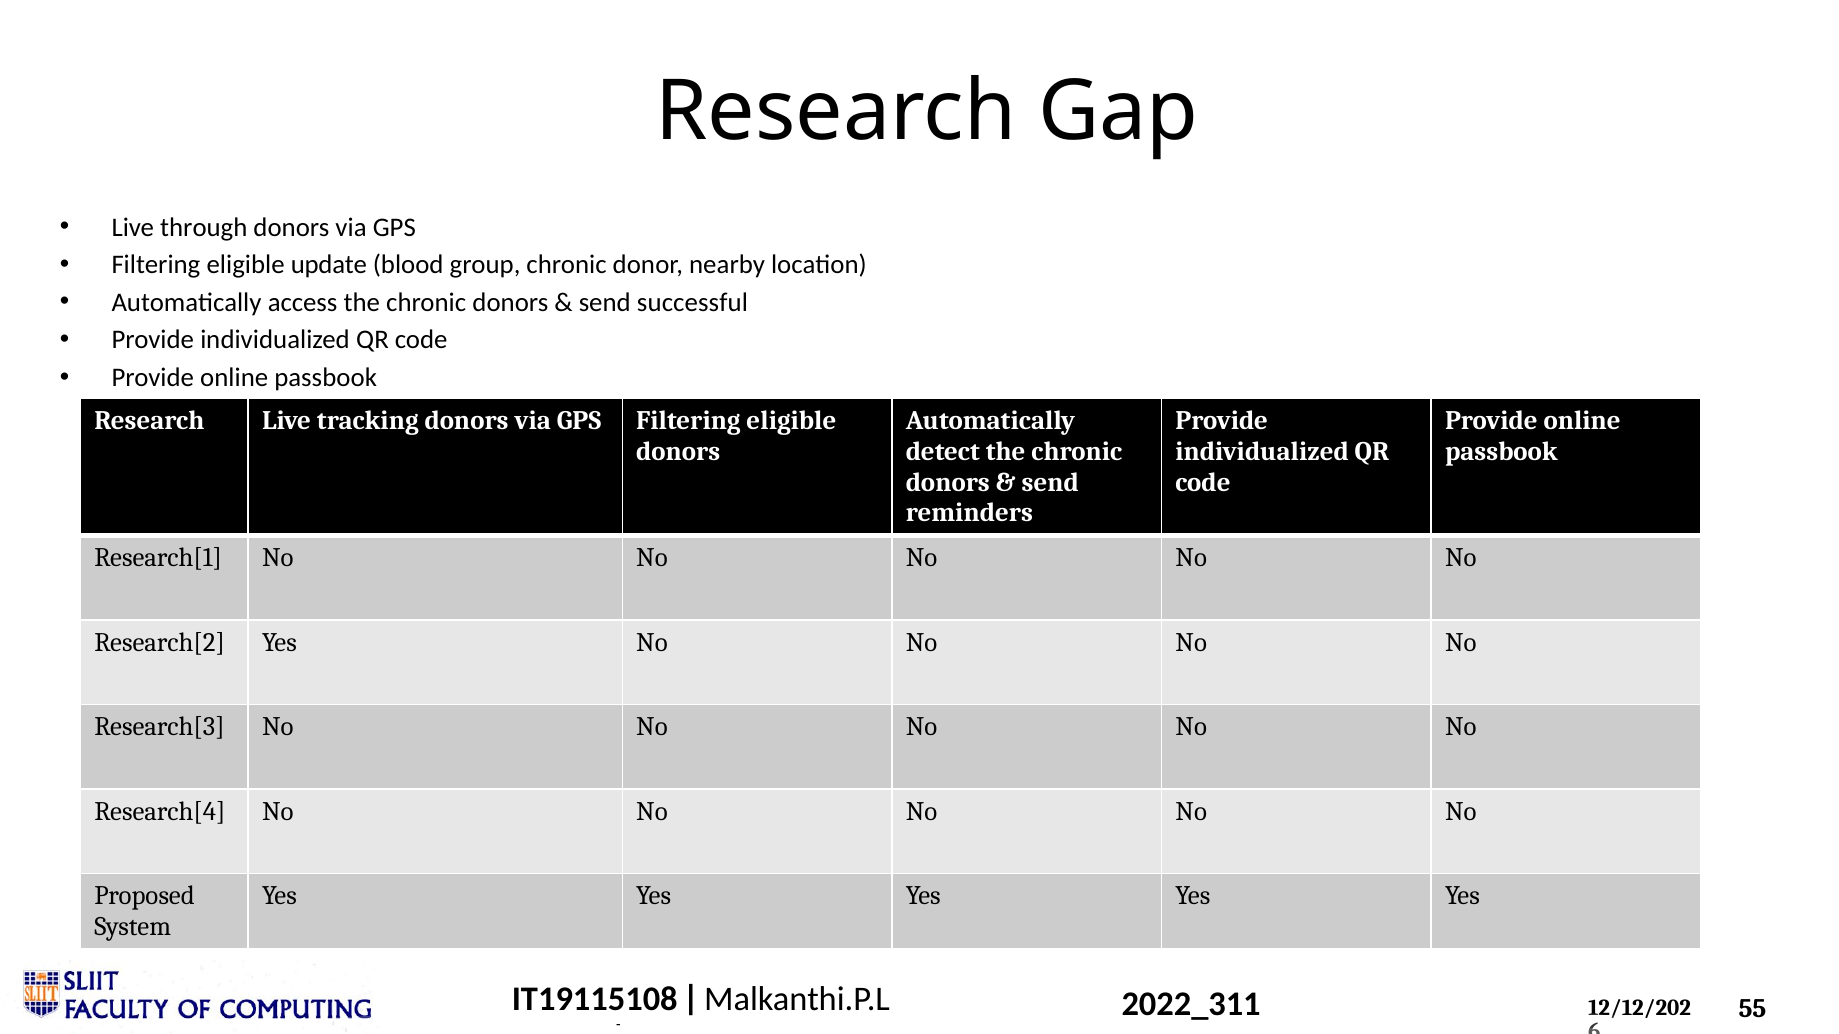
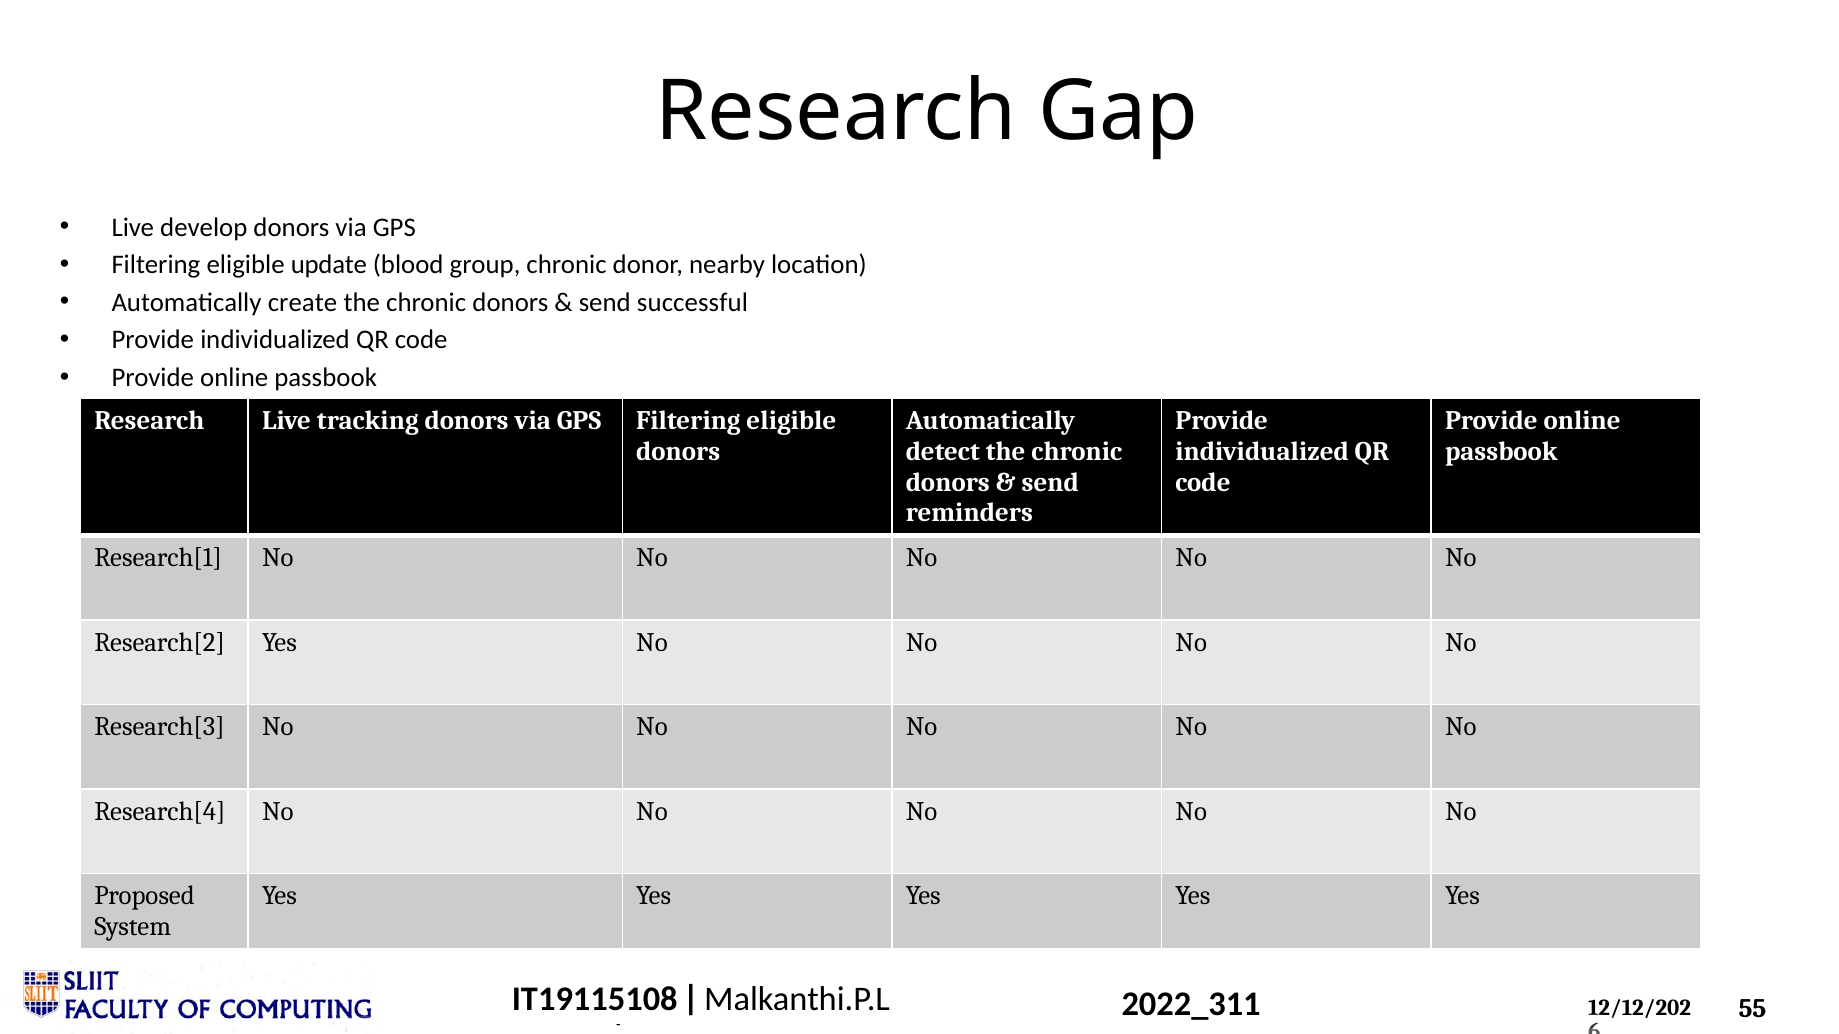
through: through -> develop (204, 227)
access: access -> create (303, 303)
